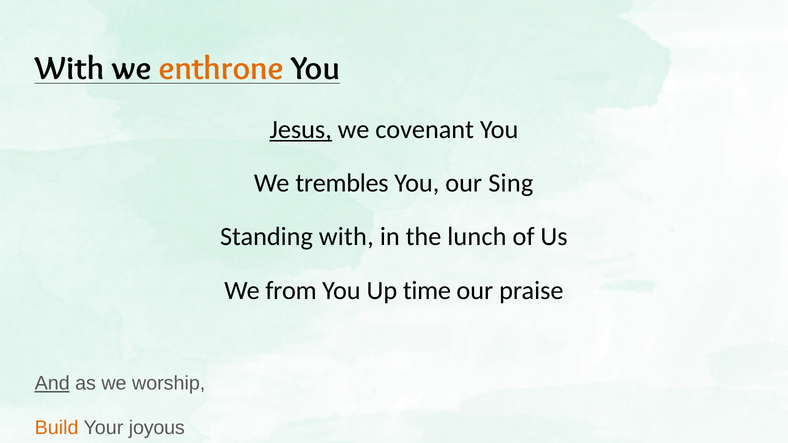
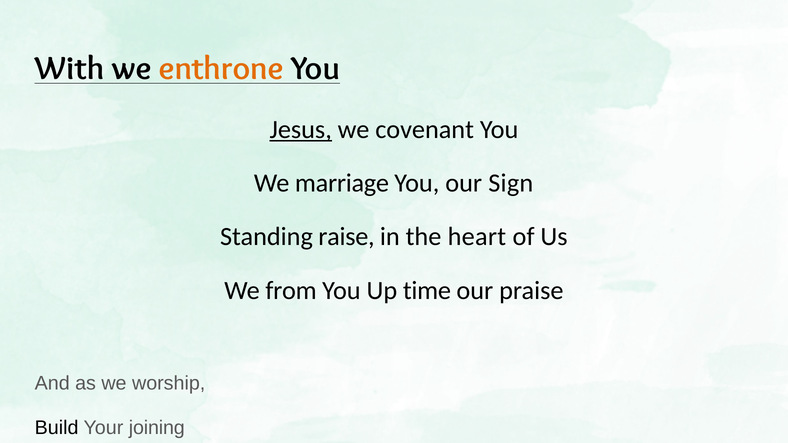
trembles: trembles -> marriage (342, 183)
Sing: Sing -> Sign (511, 183)
Standing with: with -> raise (347, 237)
lunch: lunch -> heart (477, 237)
And underline: present -> none (52, 384)
Build colour: orange -> black (57, 428)
joyous: joyous -> joining (157, 428)
